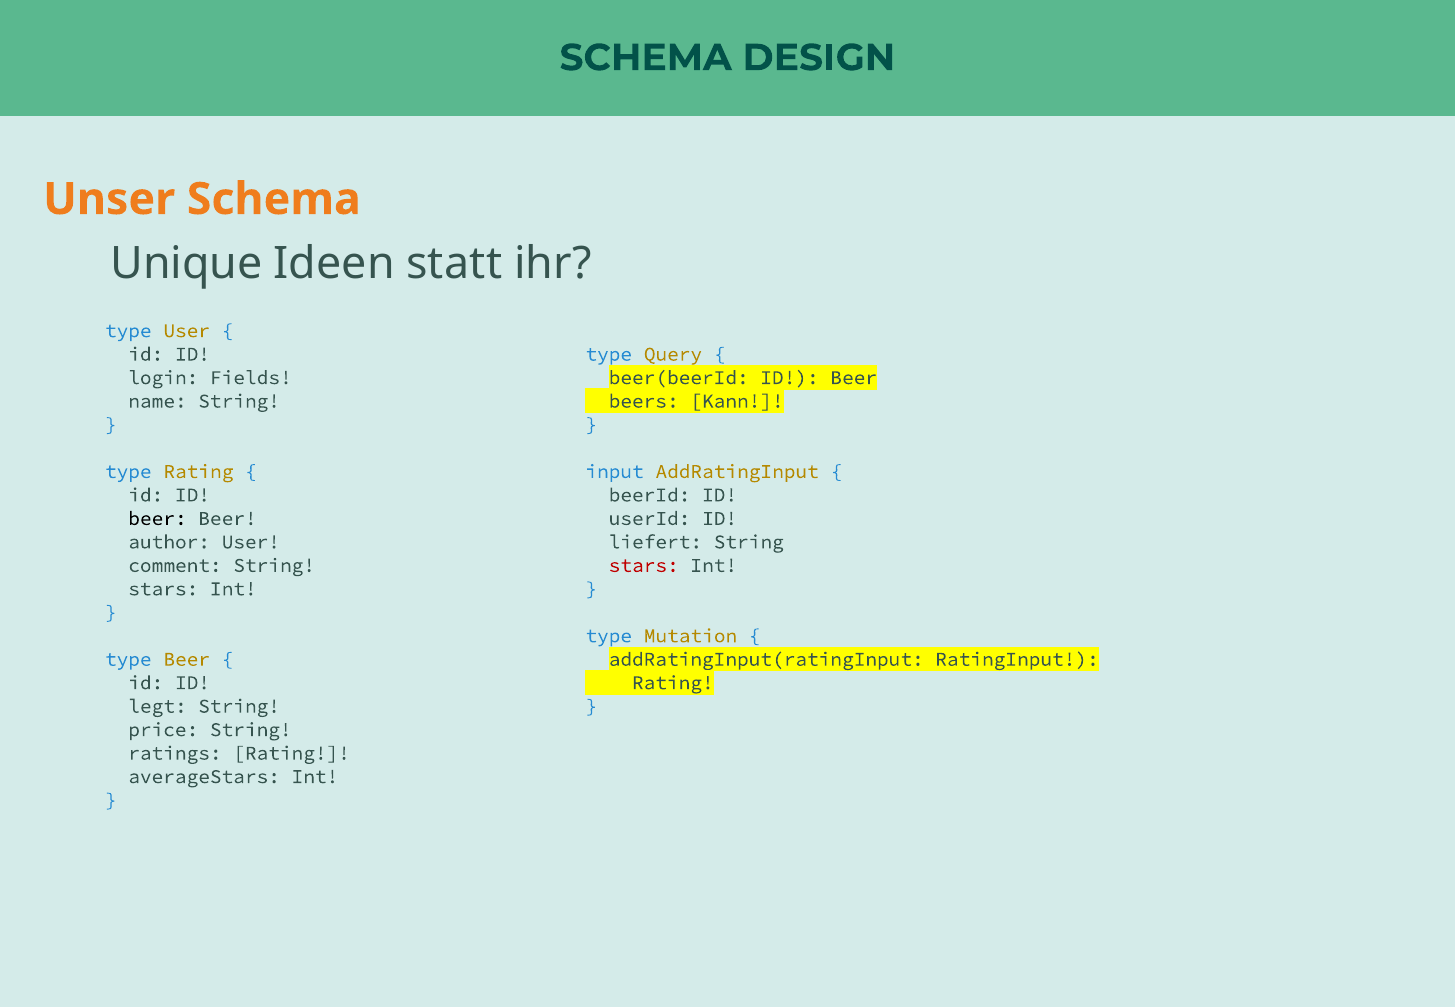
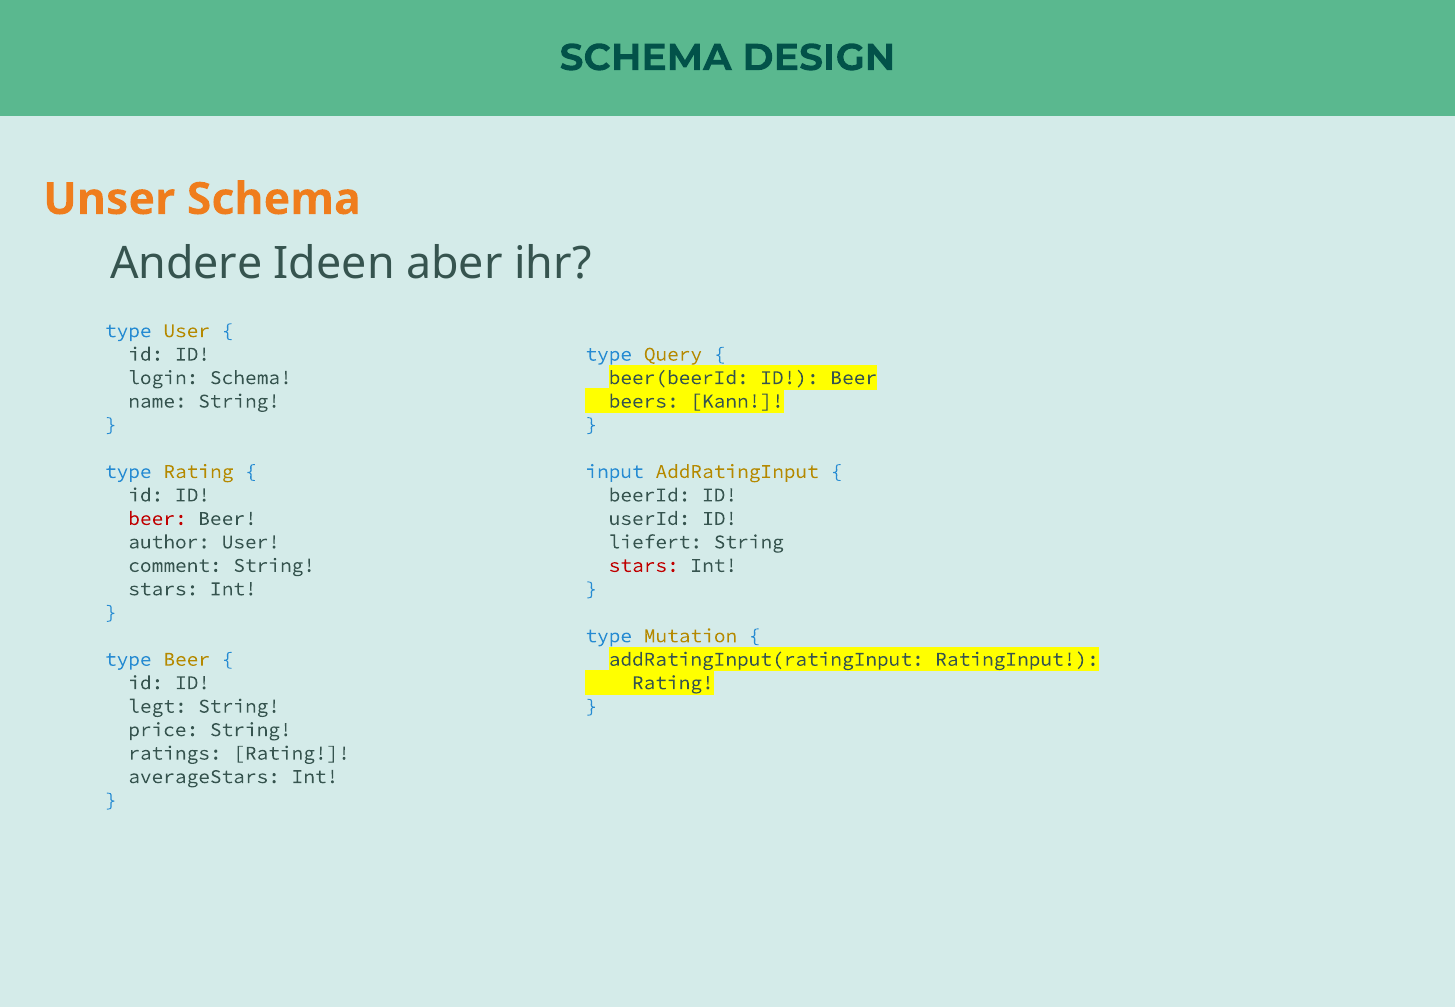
Unique: Unique -> Andere (186, 264)
statt: statt -> aber (454, 264)
login Fields: Fields -> Schema (251, 378)
beer colour: black -> red (158, 519)
